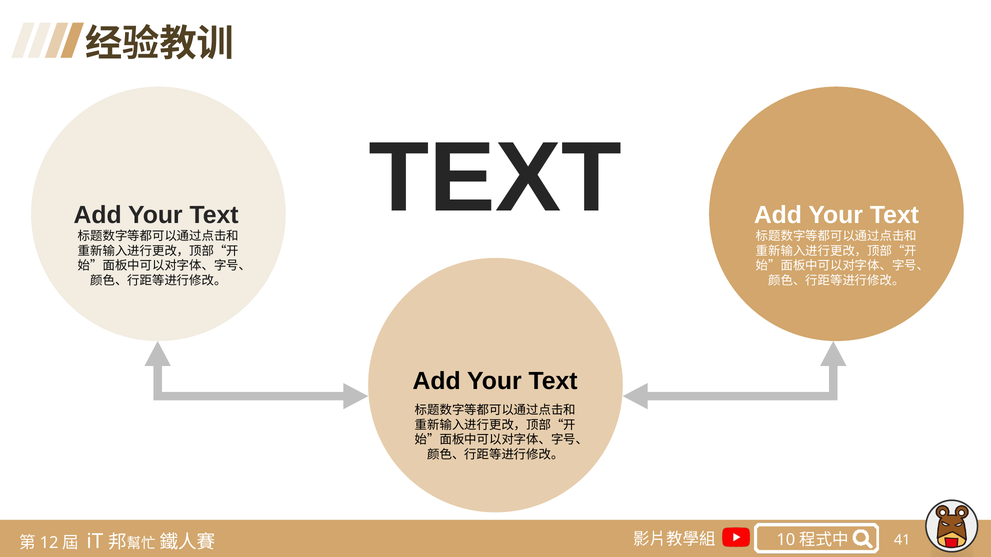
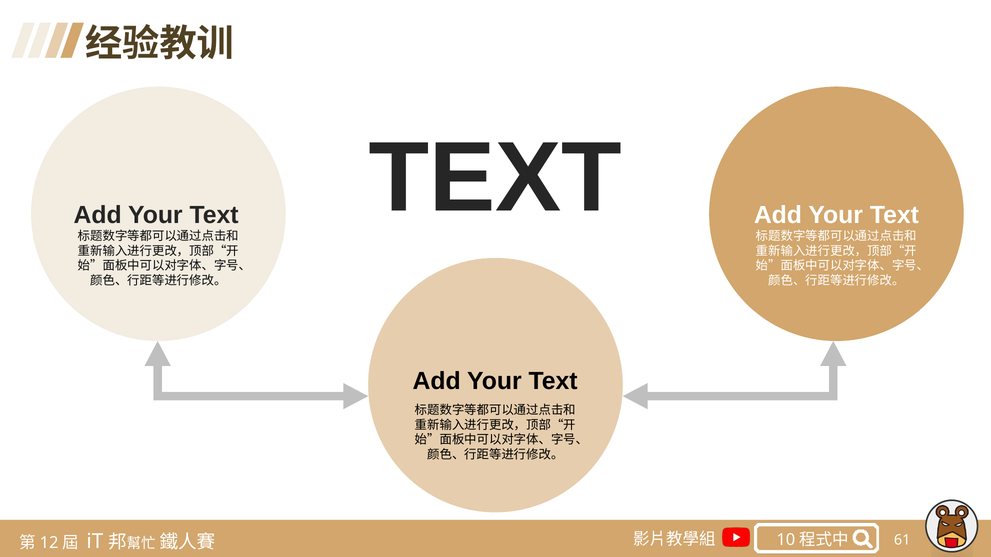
41: 41 -> 61 (902, 540)
